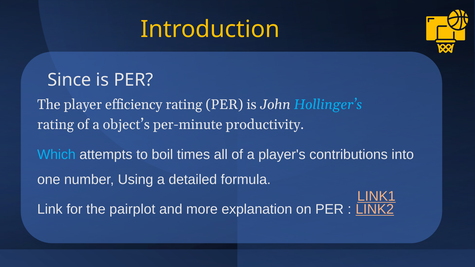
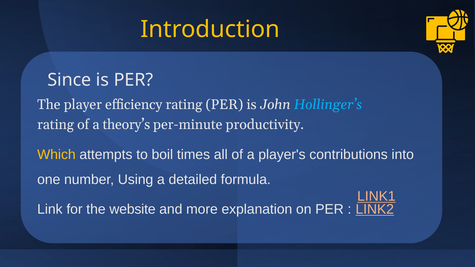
object’s: object’s -> theory’s (126, 125)
Which colour: light blue -> yellow (56, 155)
pairplot: pairplot -> website (132, 209)
